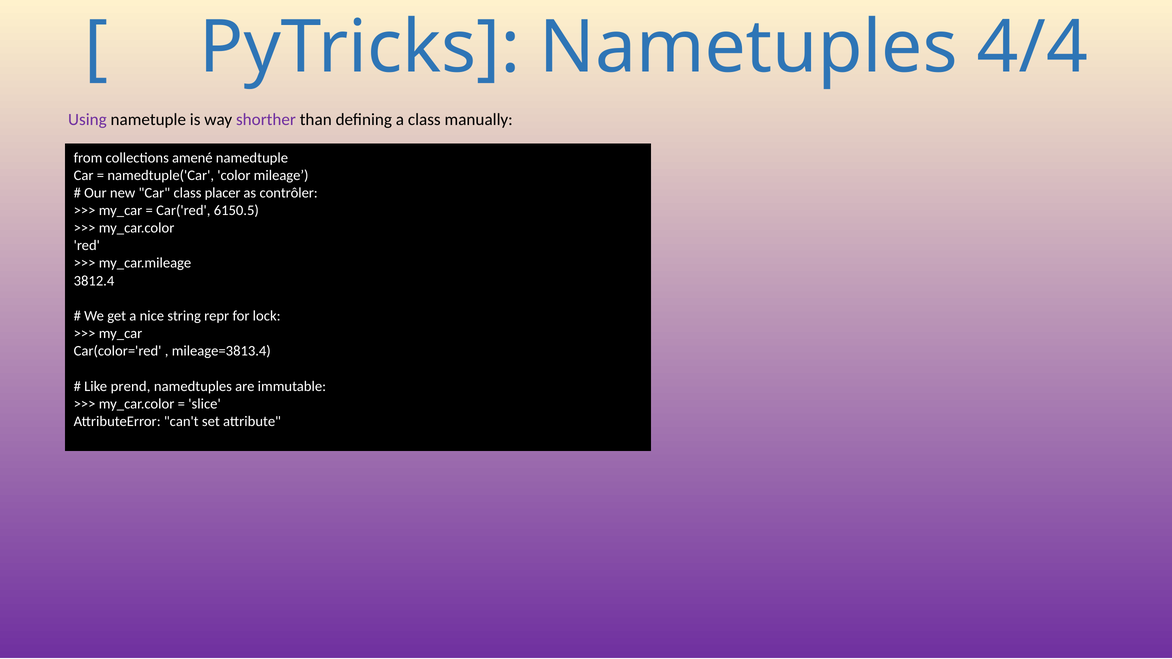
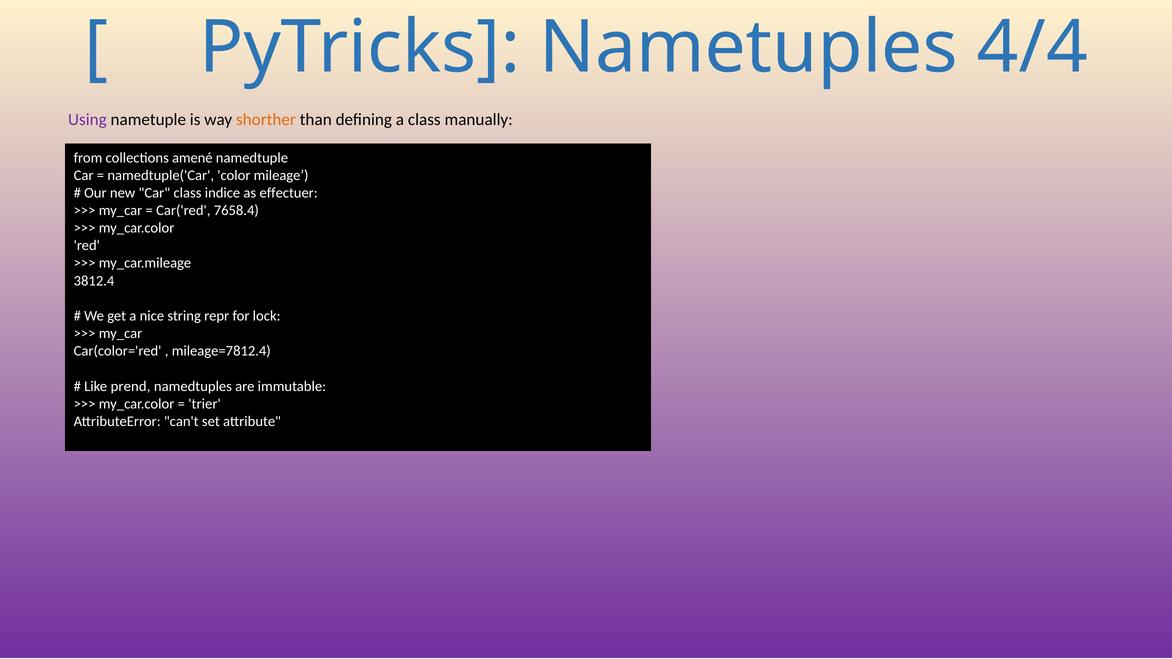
shorther colour: purple -> orange (266, 120)
placer: placer -> indice (223, 193)
contrôler: contrôler -> effectuer (289, 193)
6150.5: 6150.5 -> 7658.4 (236, 211)
mileage=3813.4: mileage=3813.4 -> mileage=7812.4 (221, 351)
slice: slice -> trier (205, 404)
